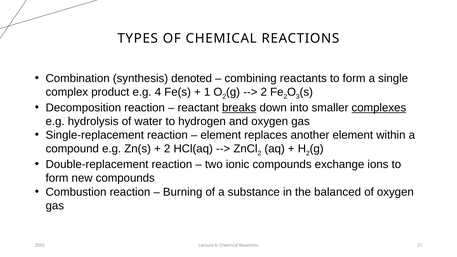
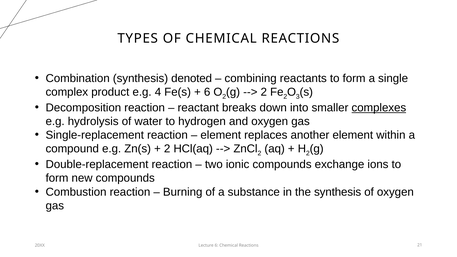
1: 1 -> 6 (207, 92)
breaks underline: present -> none (239, 108)
the balanced: balanced -> synthesis (338, 192)
